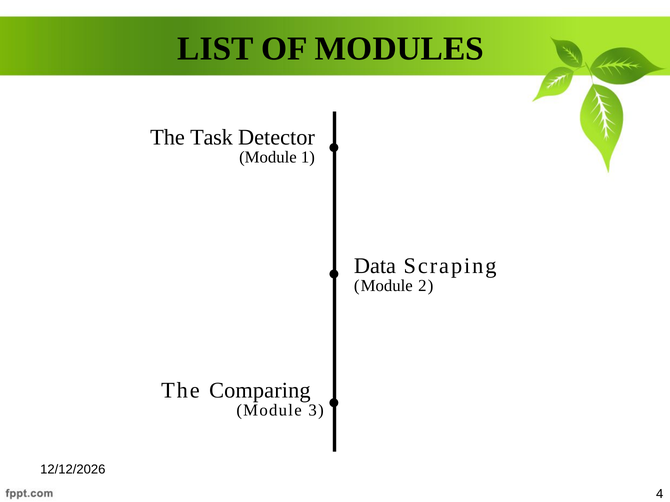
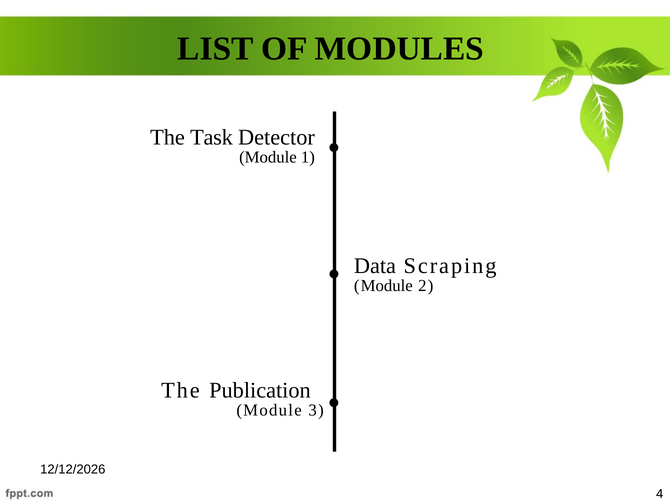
Comparing: Comparing -> Publication (260, 391)
